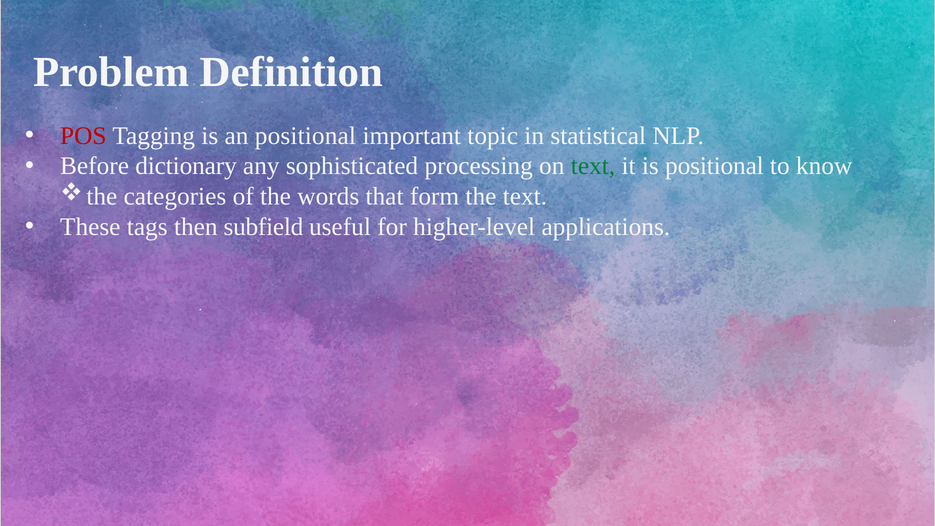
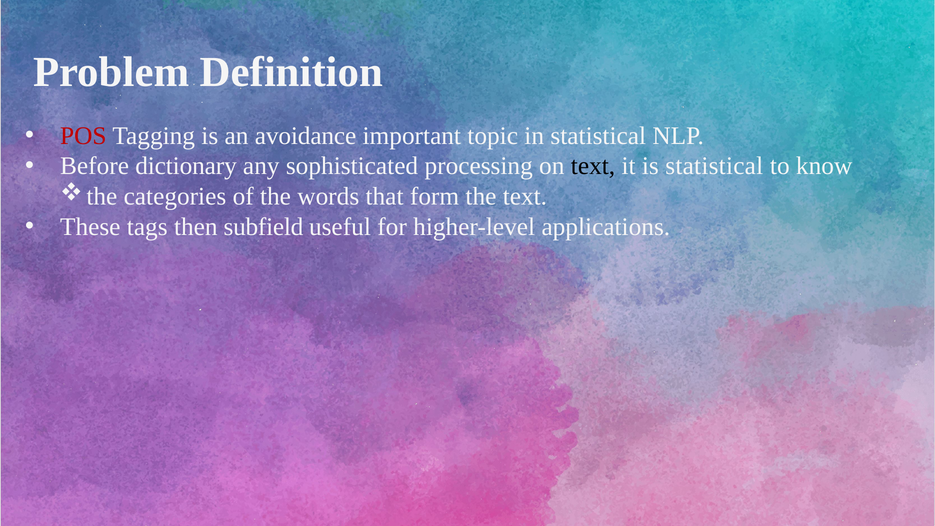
an positional: positional -> avoidance (306, 136)
text colour: green -> black (593, 166)
is positional: positional -> statistical (714, 166)
